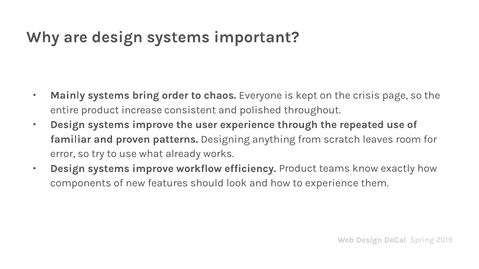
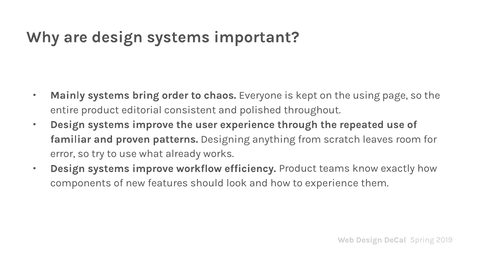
crisis: crisis -> using (366, 95)
increase: increase -> editorial (142, 110)
